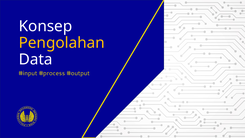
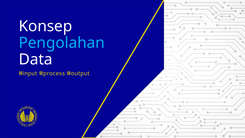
Pengolahan colour: yellow -> light blue (62, 43)
